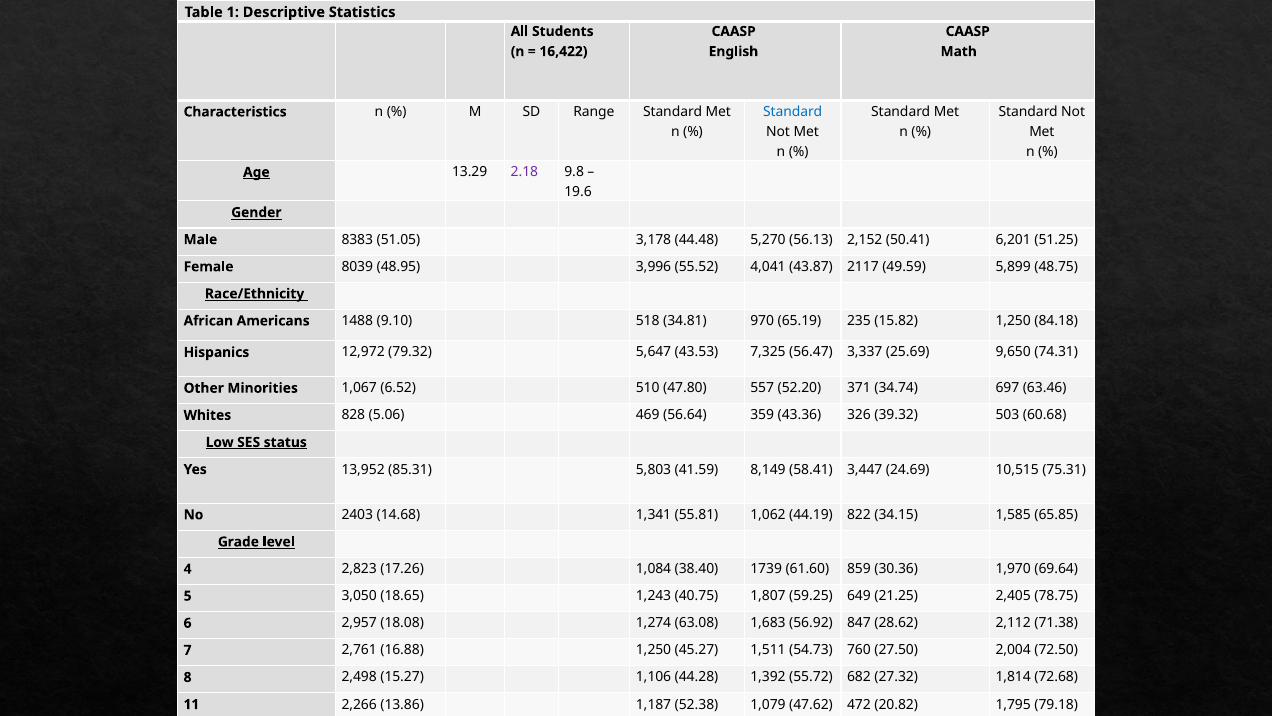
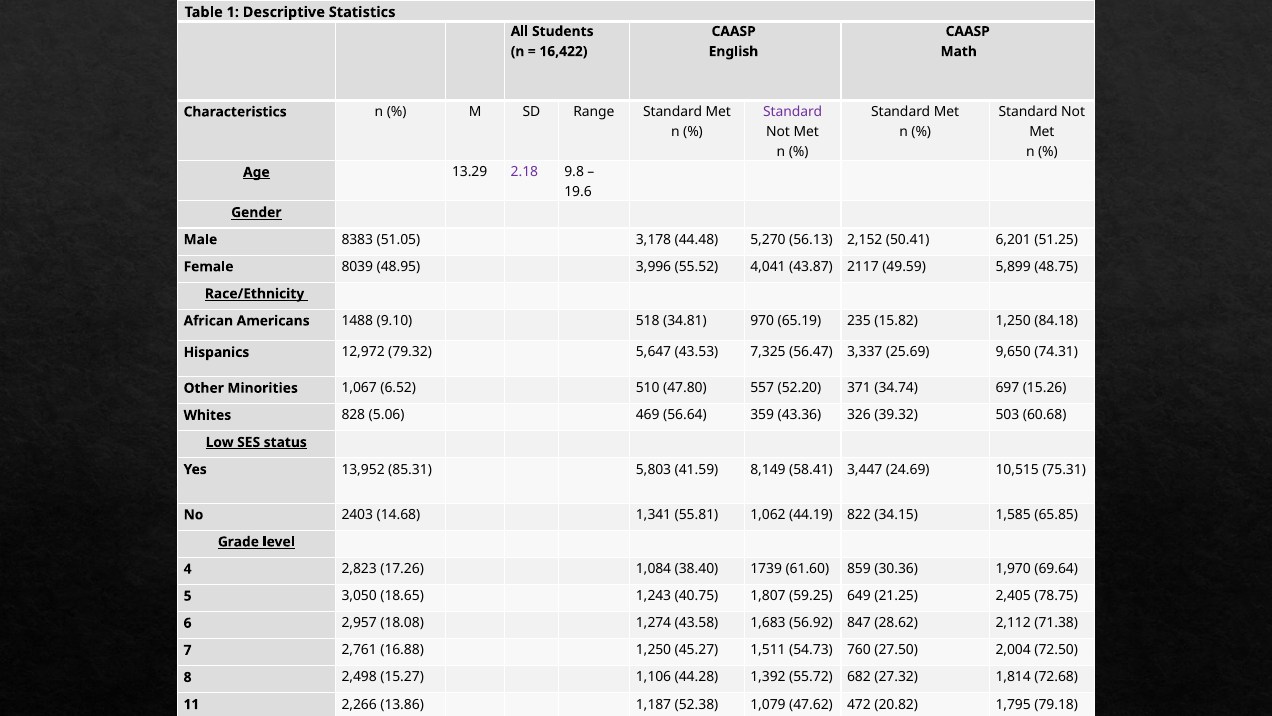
Standard colour: blue -> purple (793, 112)
63.46: 63.46 -> 15.26 (1045, 388)
63.08: 63.08 -> 43.58 (697, 623)
